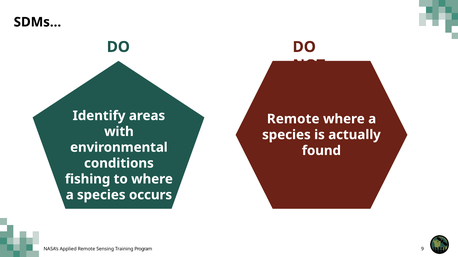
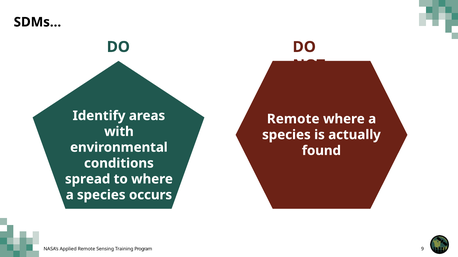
fishing: fishing -> spread (88, 179)
